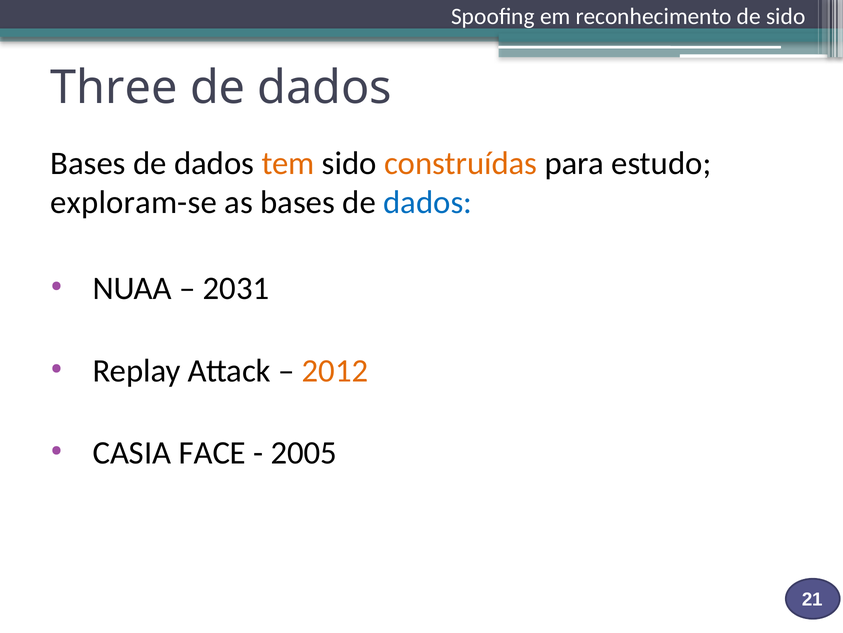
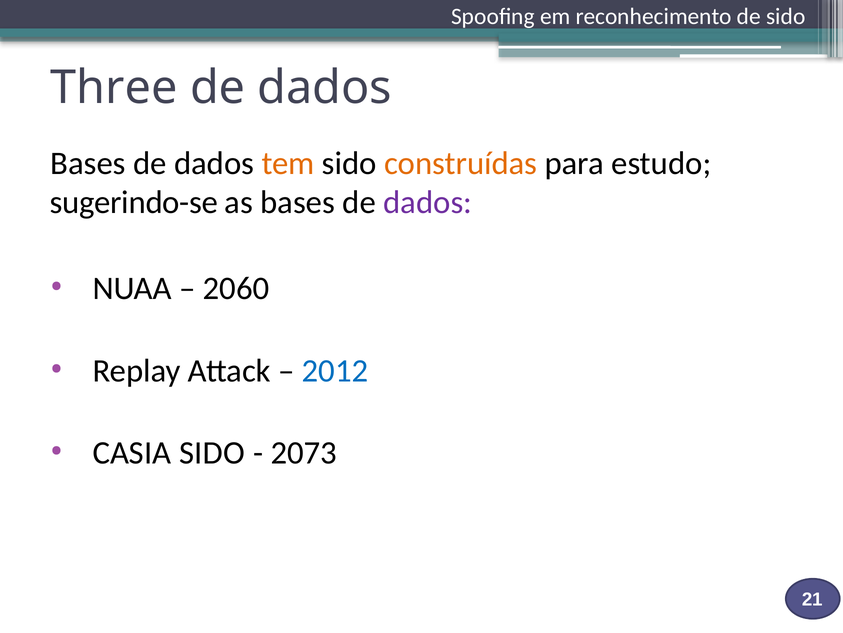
exploram-se: exploram-se -> sugerindo-se (134, 202)
dados colour: blue -> purple (428, 202)
2031: 2031 -> 2060 (236, 288)
2012 colour: orange -> blue (335, 370)
CASIA FACE: FACE -> SIDO (212, 453)
2005: 2005 -> 2073 (304, 453)
